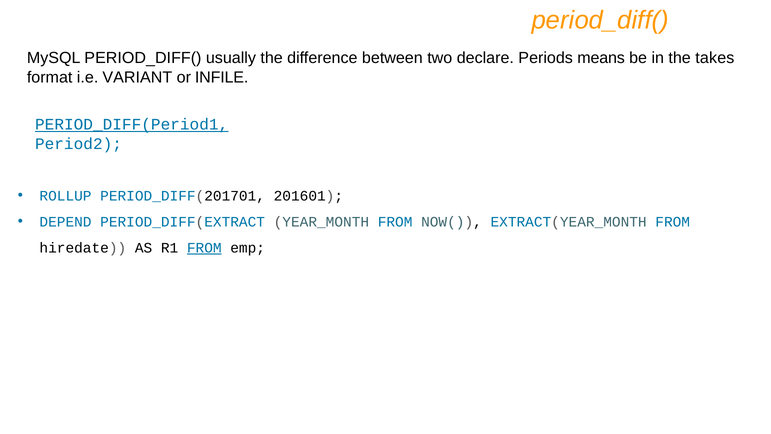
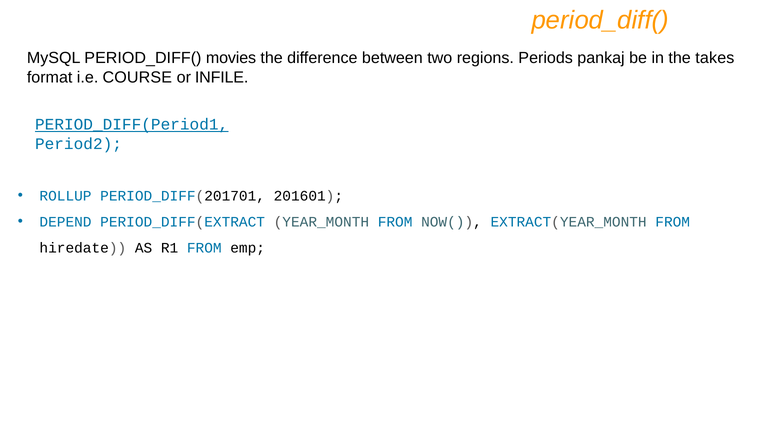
usually: usually -> movies (231, 58)
declare: declare -> regions (485, 58)
means: means -> pankaj (601, 58)
VARIANT: VARIANT -> COURSE (137, 77)
FROM underline: present -> none (204, 248)
